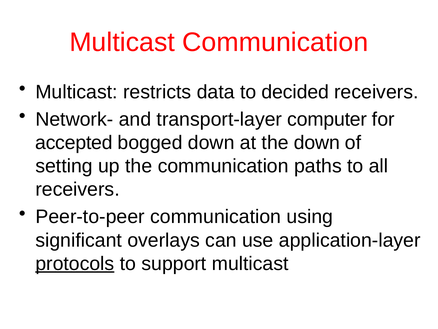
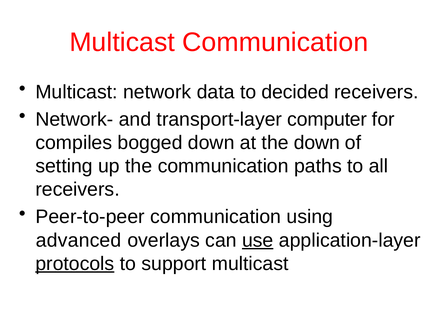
restricts: restricts -> network (157, 92)
accepted: accepted -> compiles (74, 143)
significant: significant -> advanced (79, 240)
use underline: none -> present (258, 240)
